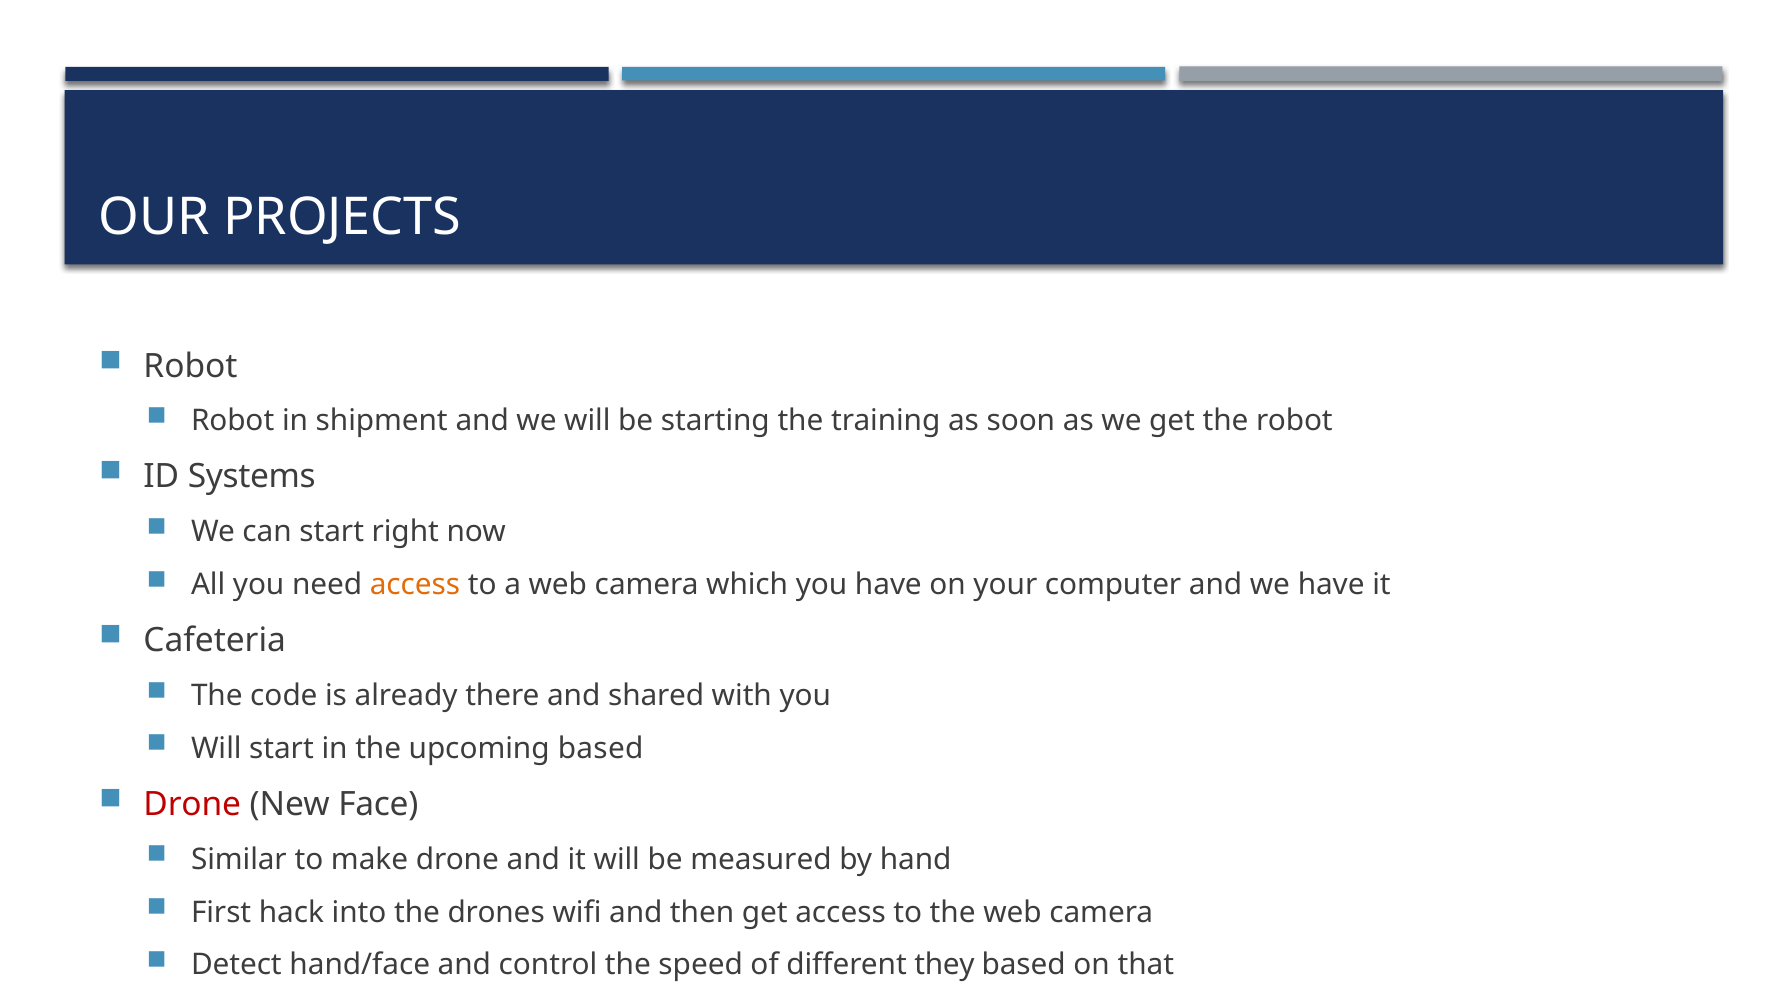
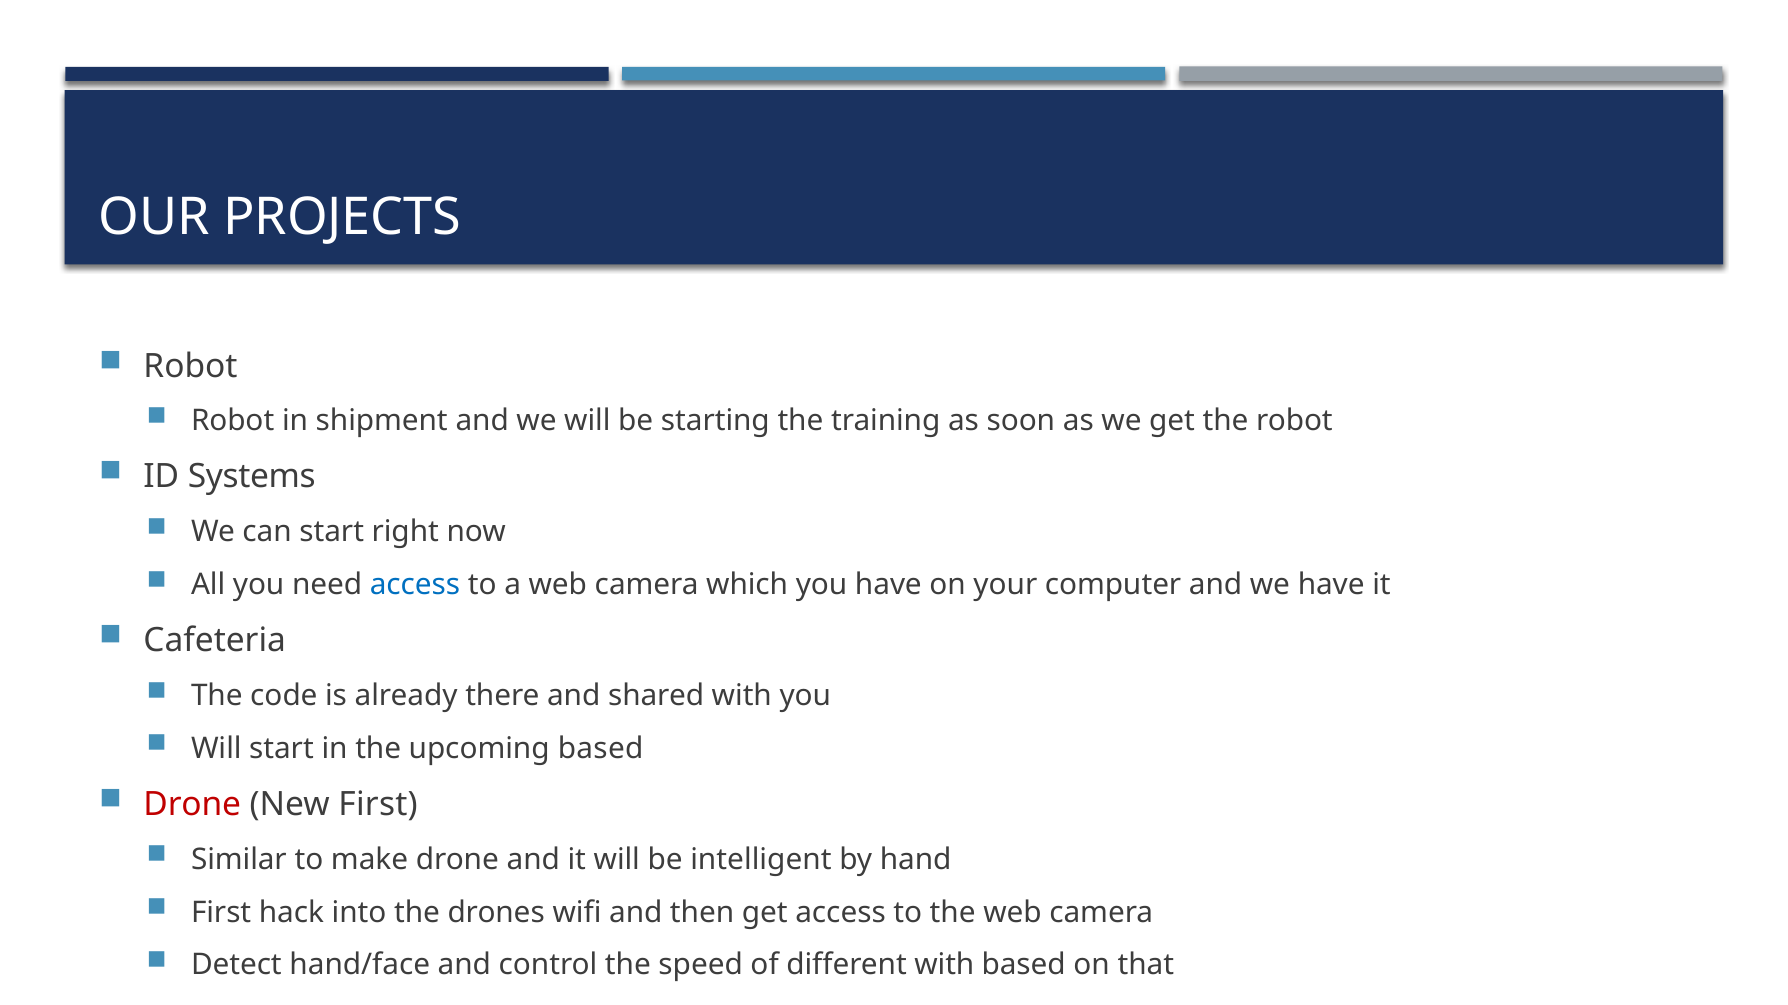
access colour: orange -> blue (415, 585)
New Face: Face -> First (378, 805)
measured: measured -> intelligent (761, 860)
different they: they -> with (944, 966)
